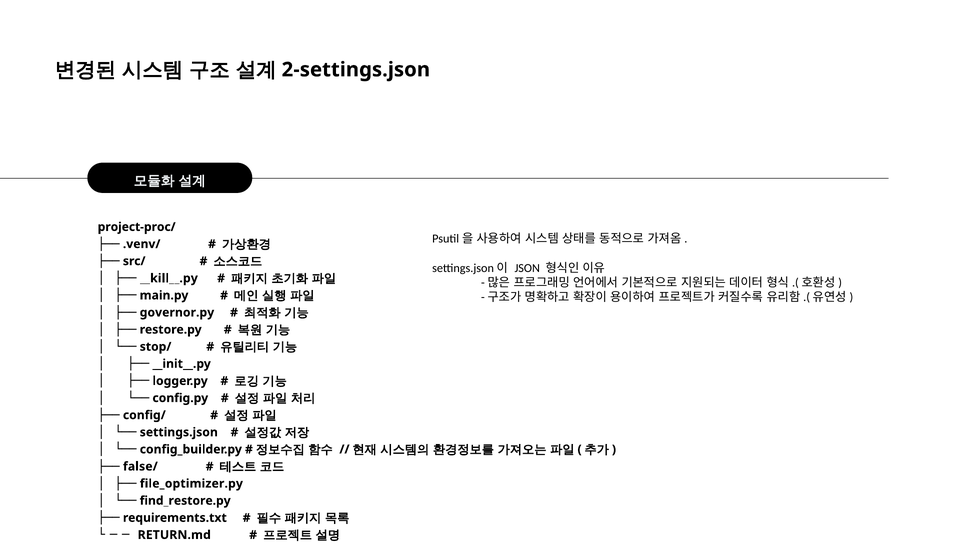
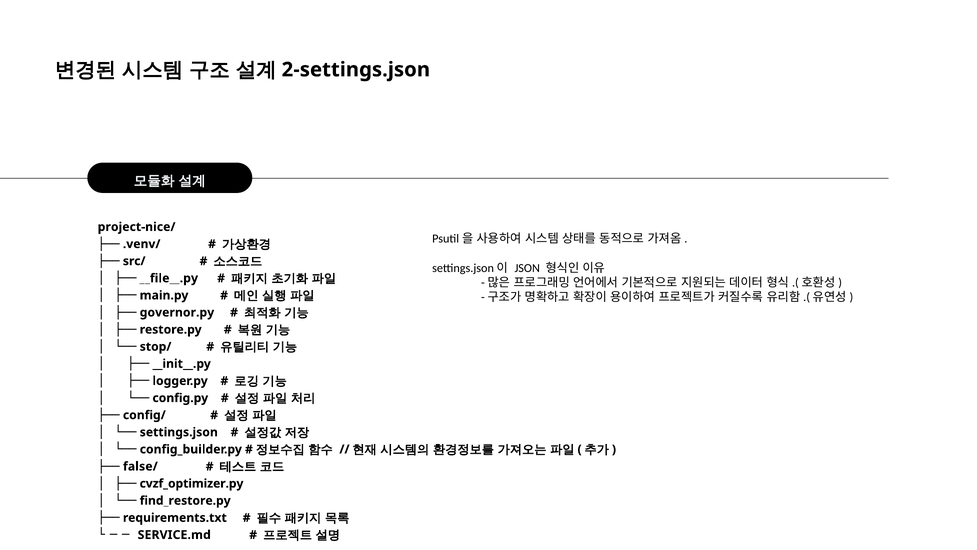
project-proc/: project-proc/ -> project-nice/ (137, 227)
__kill__.py: __kill__.py -> __file__.py (169, 278)
file_optimizer.py: file_optimizer.py -> cvzf_optimizer.py (191, 483)
RETURN.md: RETURN.md -> SERVICE.md (174, 534)
